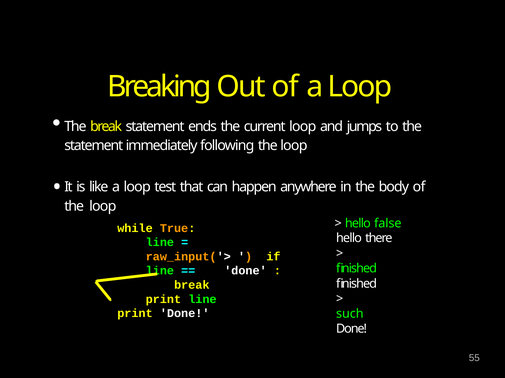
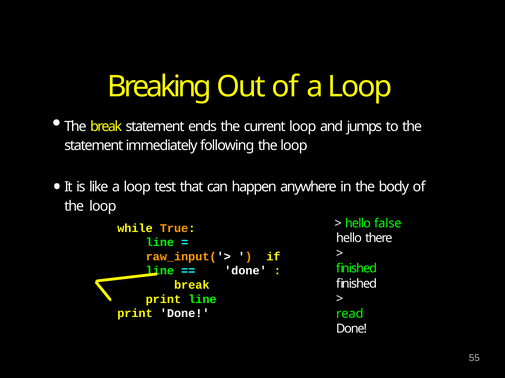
such: such -> read (350, 314)
